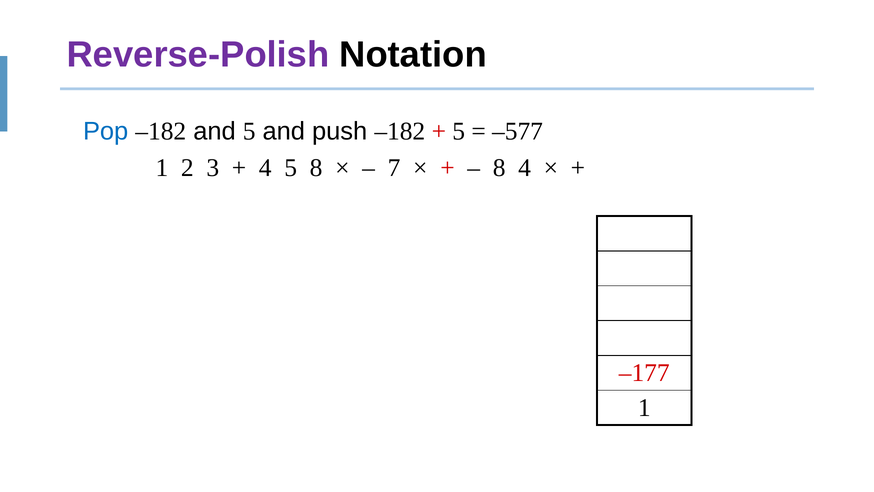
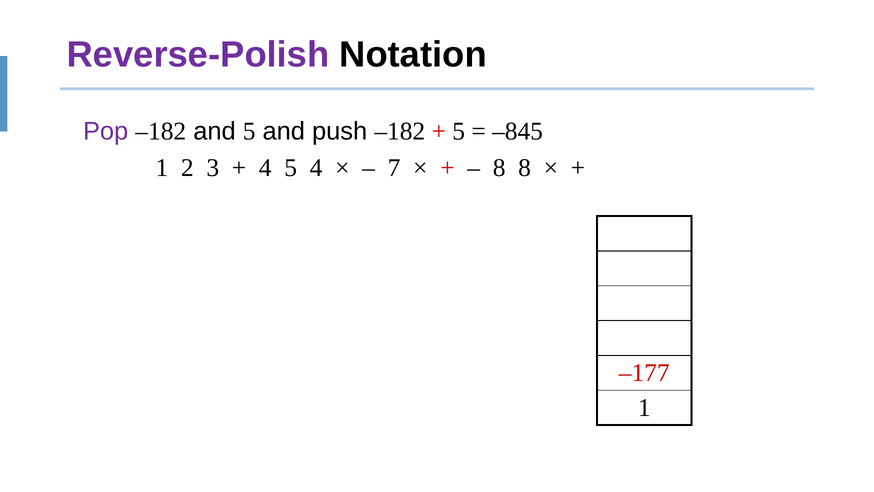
Pop colour: blue -> purple (106, 131)
–577: –577 -> –845 (518, 131)
5 8: 8 -> 4 (316, 168)
8 4: 4 -> 8 (525, 168)
